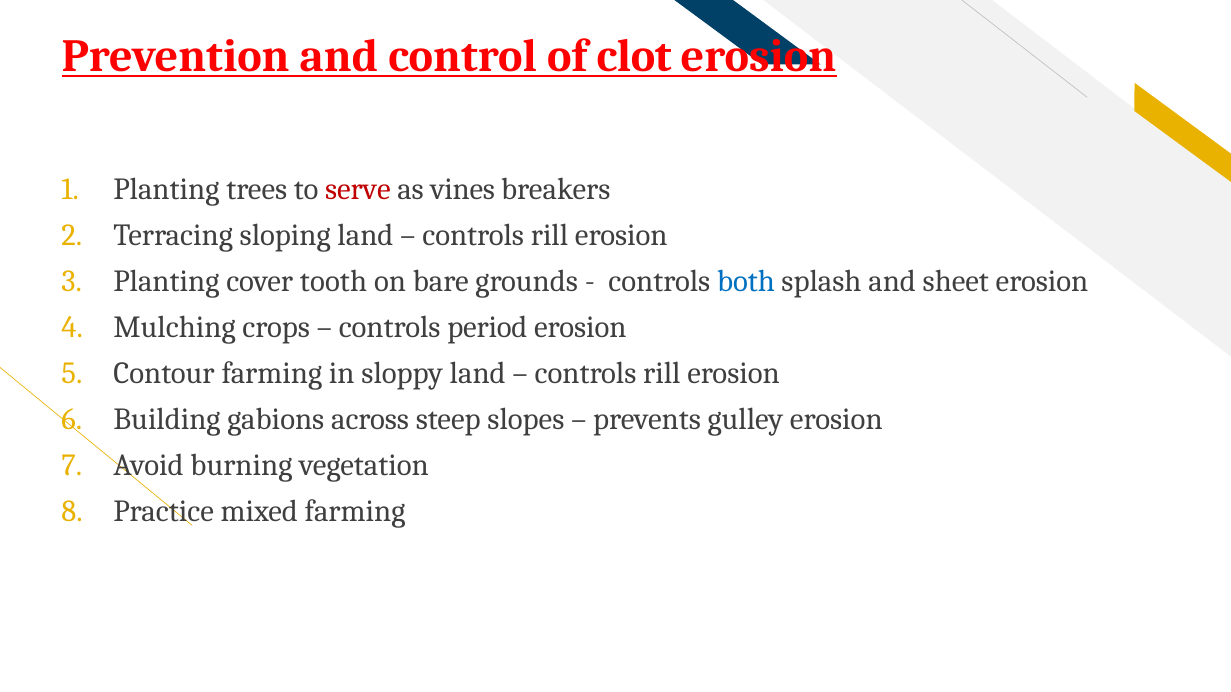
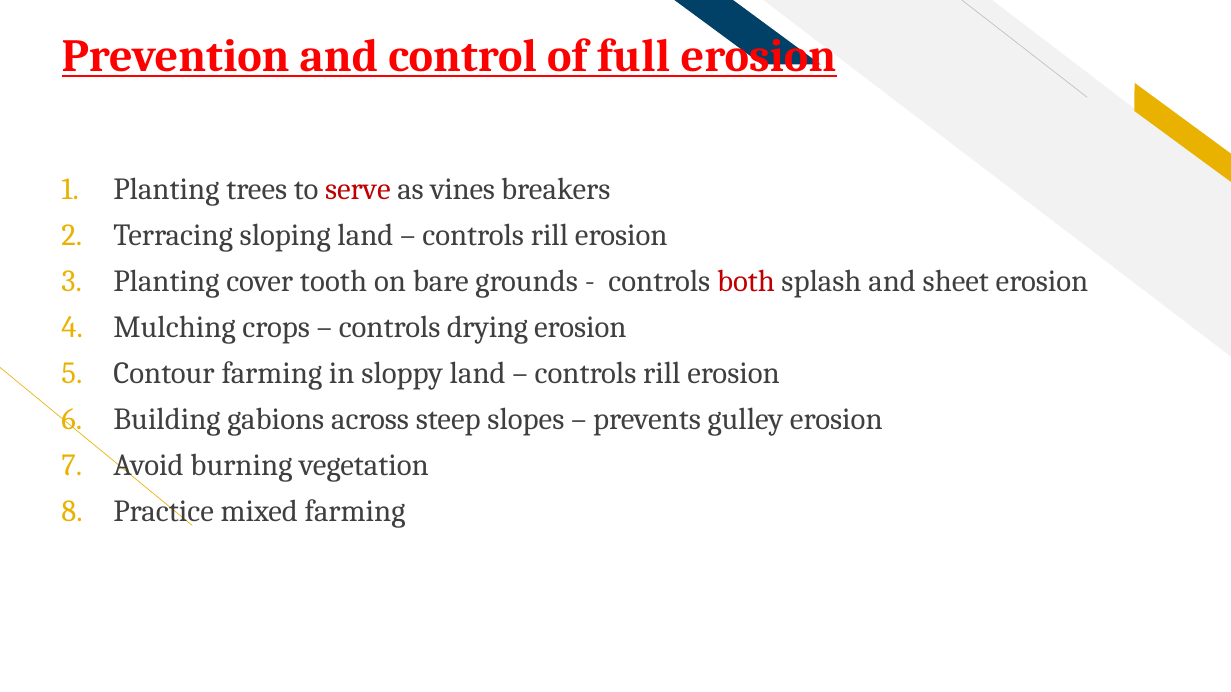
clot: clot -> full (634, 56)
both colour: blue -> red (746, 282)
period: period -> drying (487, 328)
